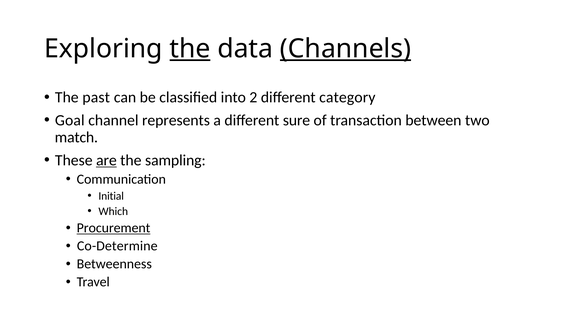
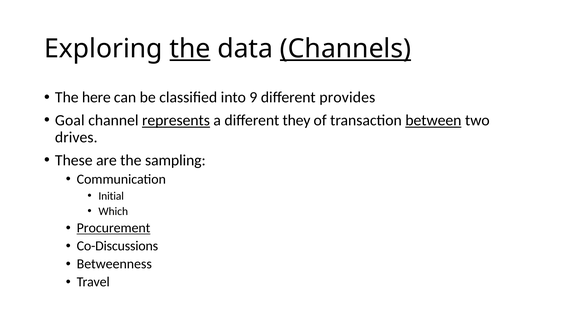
past: past -> here (96, 97)
2: 2 -> 9 (253, 97)
category: category -> provides (347, 97)
represents underline: none -> present (176, 120)
sure: sure -> they (296, 120)
between underline: none -> present (433, 120)
match: match -> drives (76, 137)
are underline: present -> none (106, 160)
Co-Determine: Co-Determine -> Co-Discussions (117, 246)
